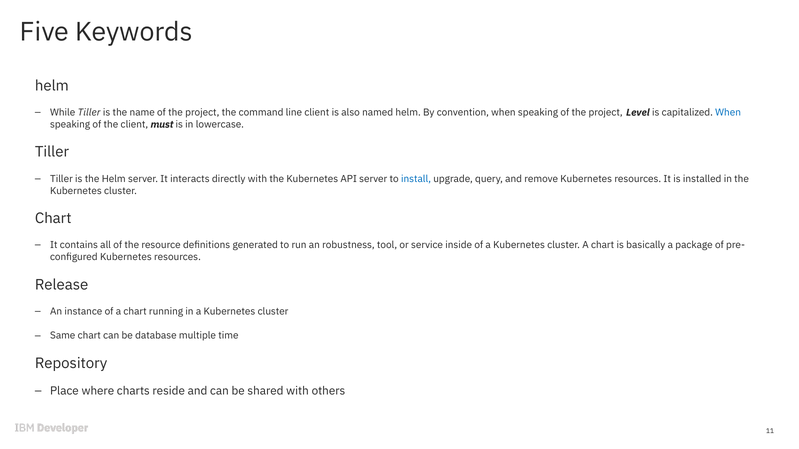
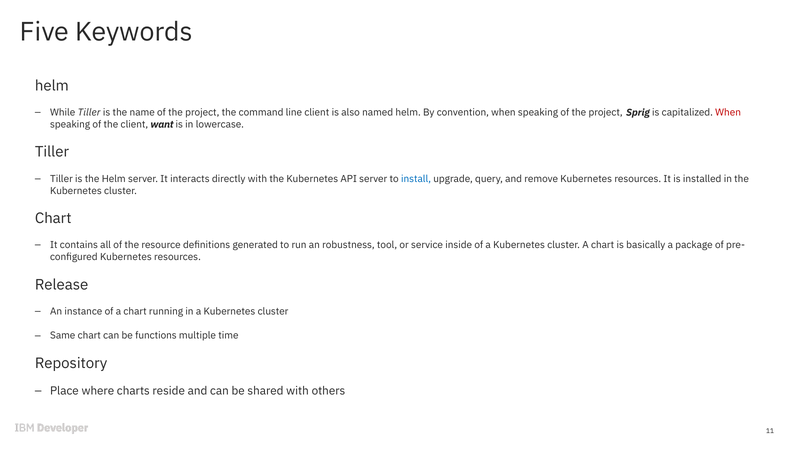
Level: Level -> Sprig (638, 113)
When colour: blue -> red (728, 113)
must: must -> want (162, 125)
database: database -> functions (156, 336)
